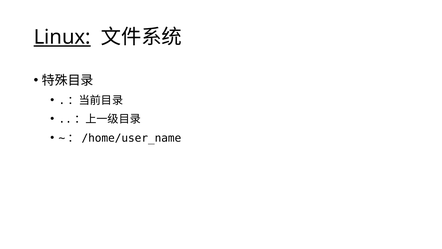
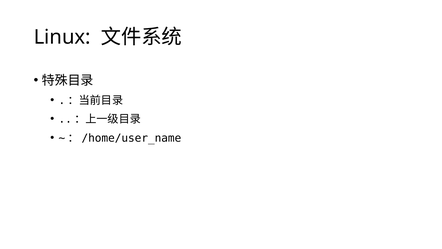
Linux underline: present -> none (62, 37)
